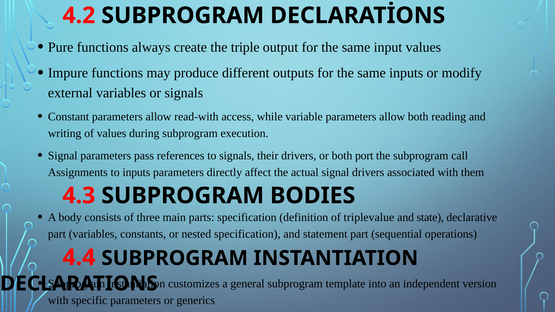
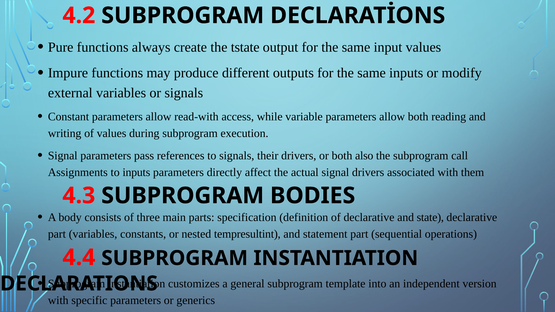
triple: triple -> tstate (245, 47)
port: port -> also (364, 156)
of triplevalue: triplevalue -> declarative (369, 218)
nested specification: specification -> tempresultint (247, 234)
